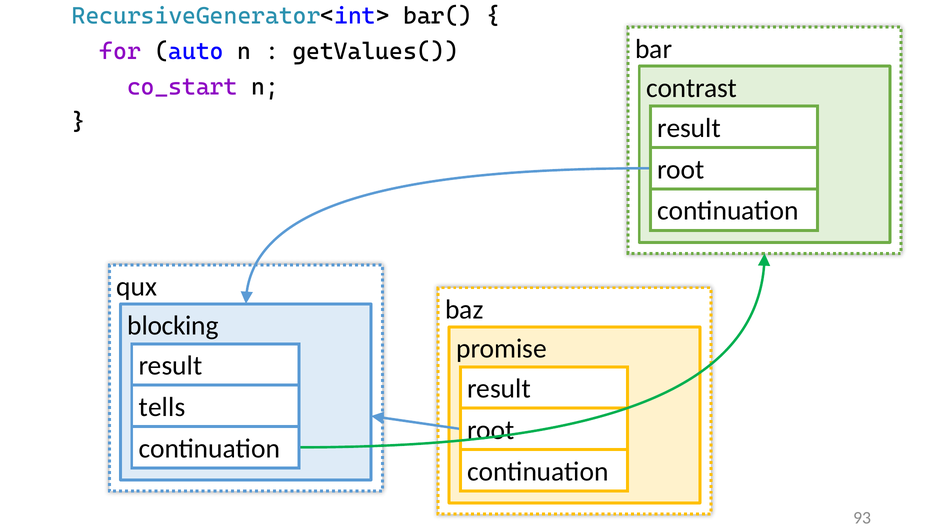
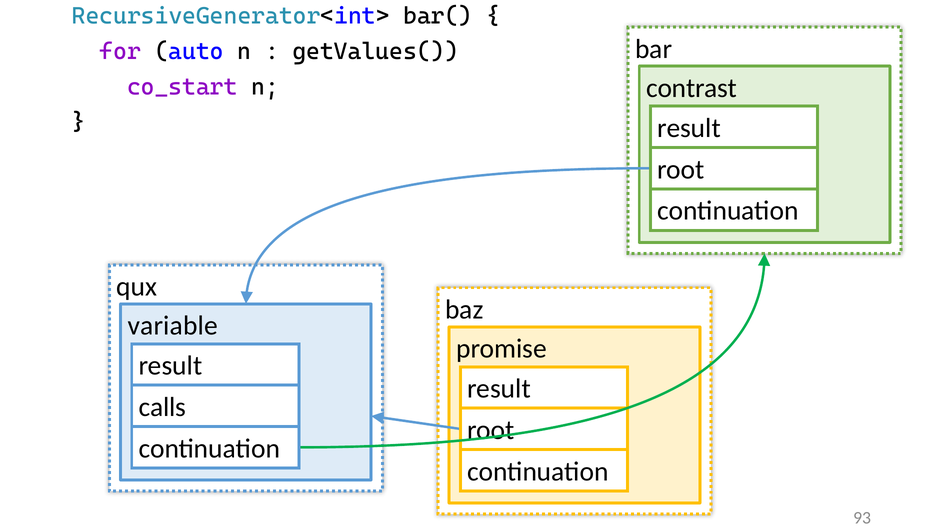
blocking: blocking -> variable (173, 325)
tells: tells -> calls (162, 407)
